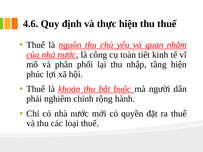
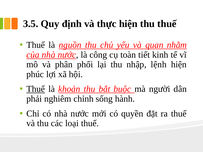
4.6: 4.6 -> 3.5 (31, 24)
tầng: tầng -> lệnh (159, 65)
Thuế underline: none -> present (36, 89)
rộng: rộng -> sống (104, 99)
